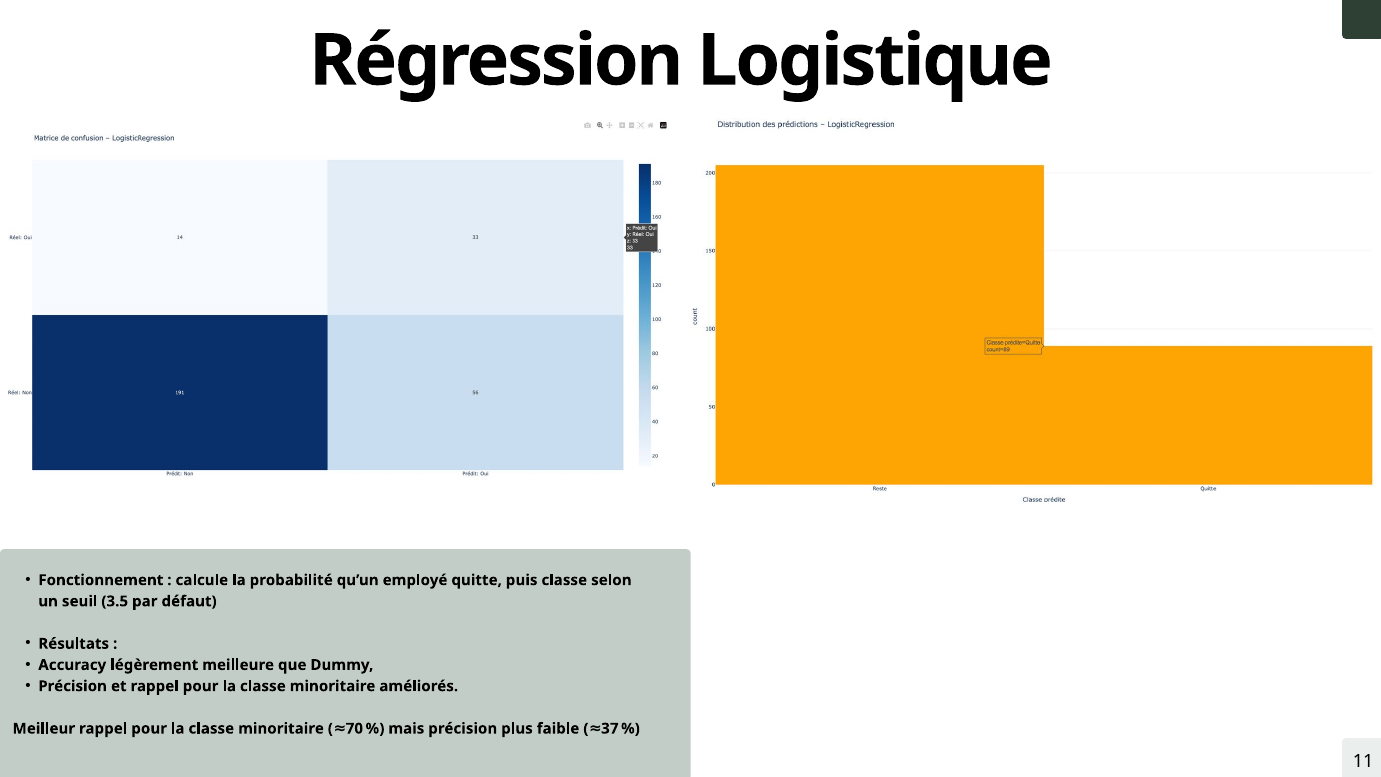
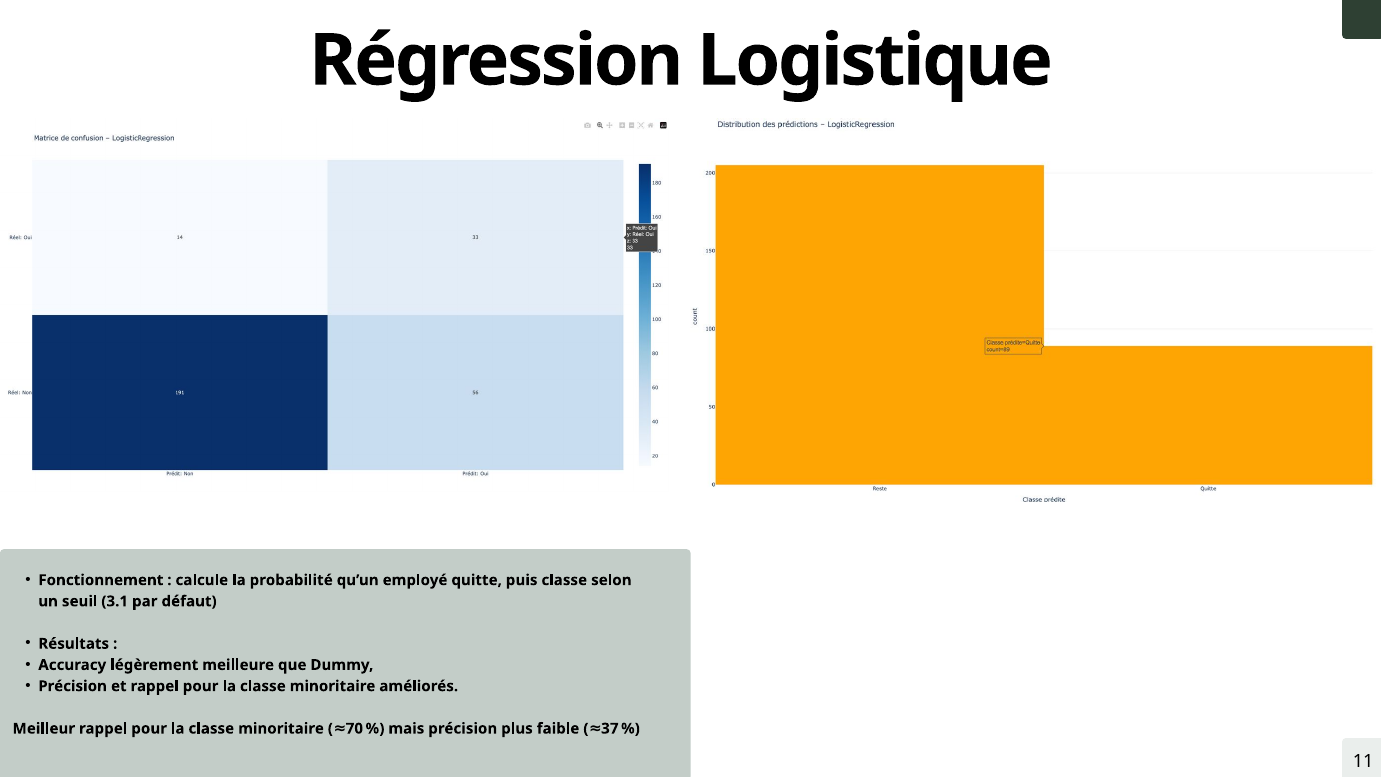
3.5: 3.5 -> 3.1 (115, 601)
